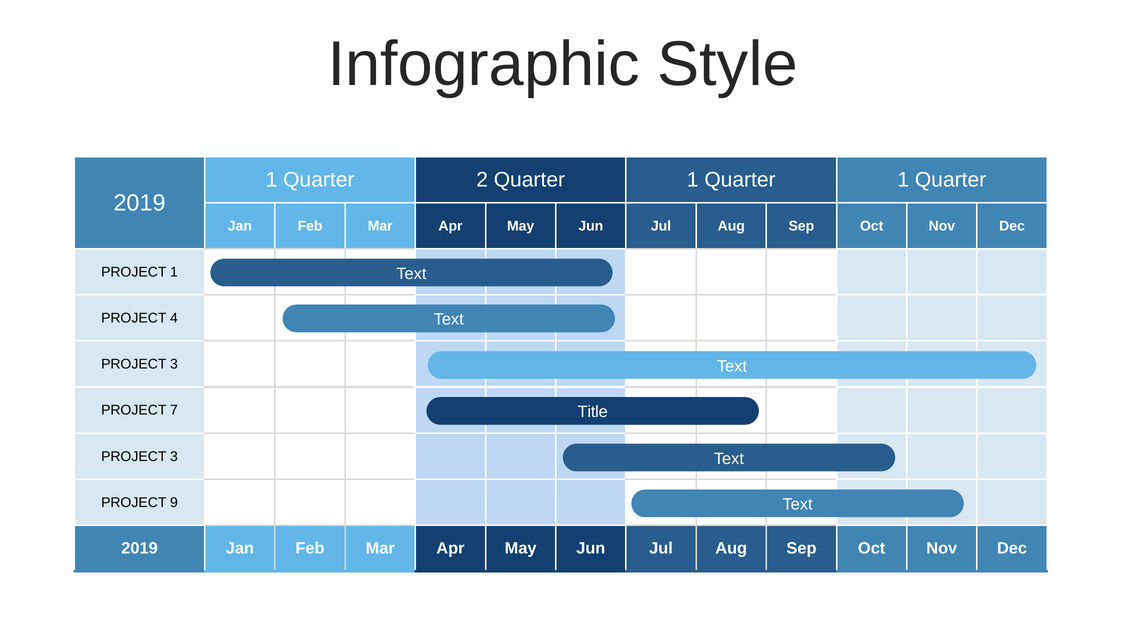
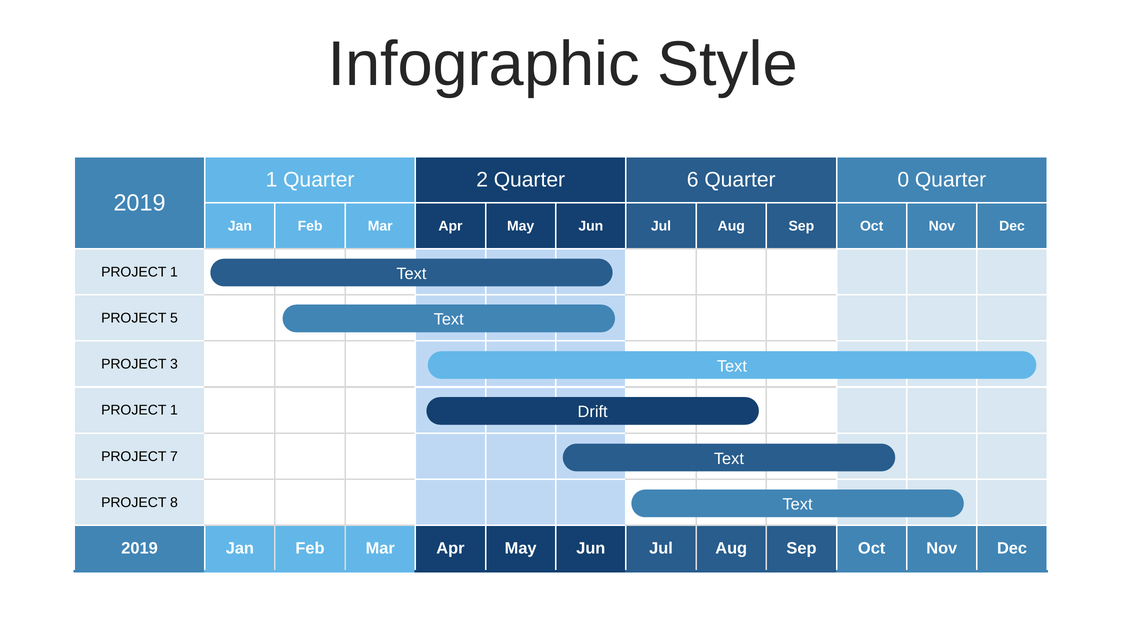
2 Quarter 1: 1 -> 6 (693, 180)
1: 1 -> 0 (903, 180)
4: 4 -> 5 (174, 318)
7: 7 -> 1 (174, 410)
Title: Title -> Drift (593, 412)
3: 3 -> 7 (174, 456)
9: 9 -> 8 (174, 502)
